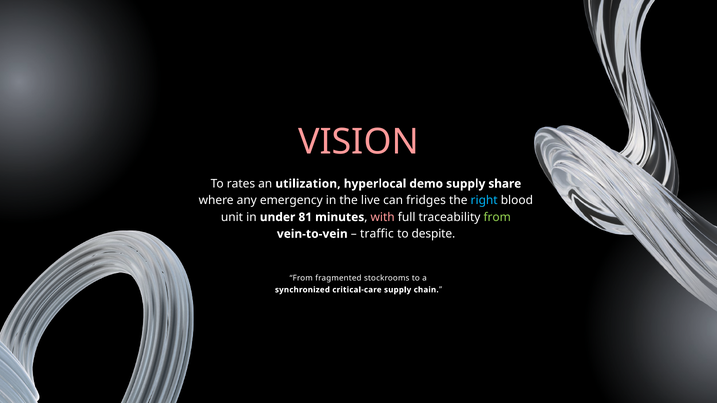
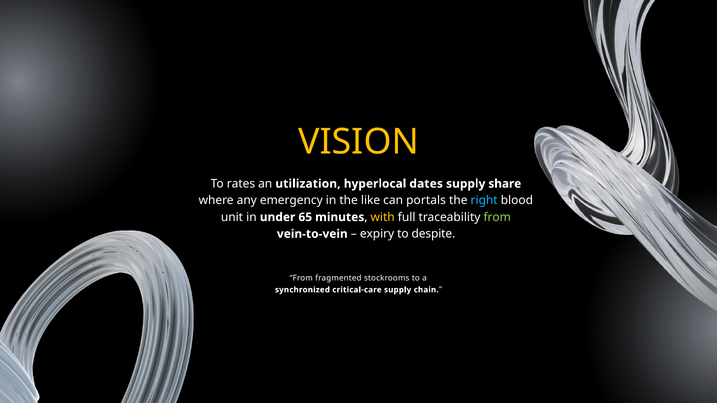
VISION colour: pink -> yellow (358, 142)
demo: demo -> dates (426, 184)
live: live -> like (371, 201)
fridges: fridges -> portals (426, 201)
81: 81 -> 65 (305, 217)
with colour: pink -> yellow (383, 217)
traffic: traffic -> expiry (377, 234)
